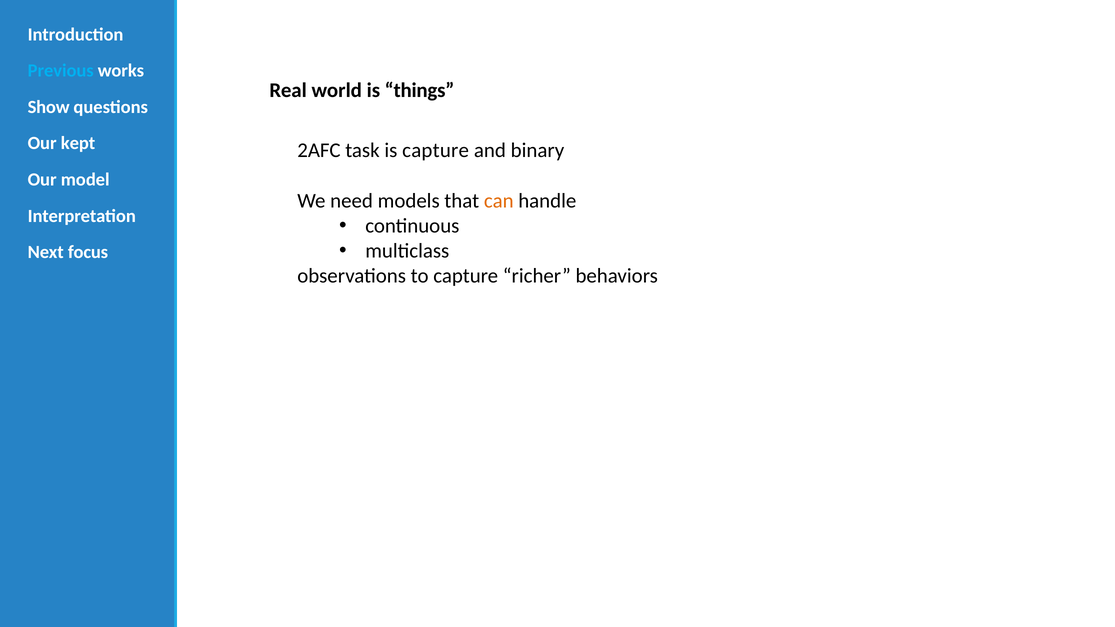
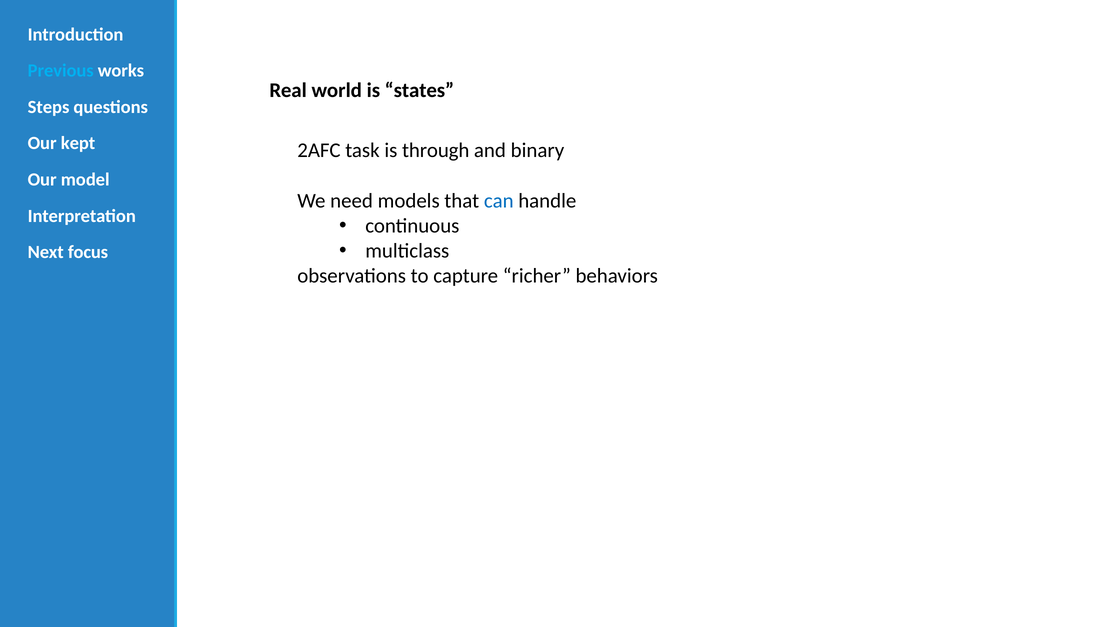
things: things -> states (419, 90)
Show: Show -> Steps (49, 107)
is capture: capture -> through (436, 151)
can colour: orange -> blue (499, 201)
